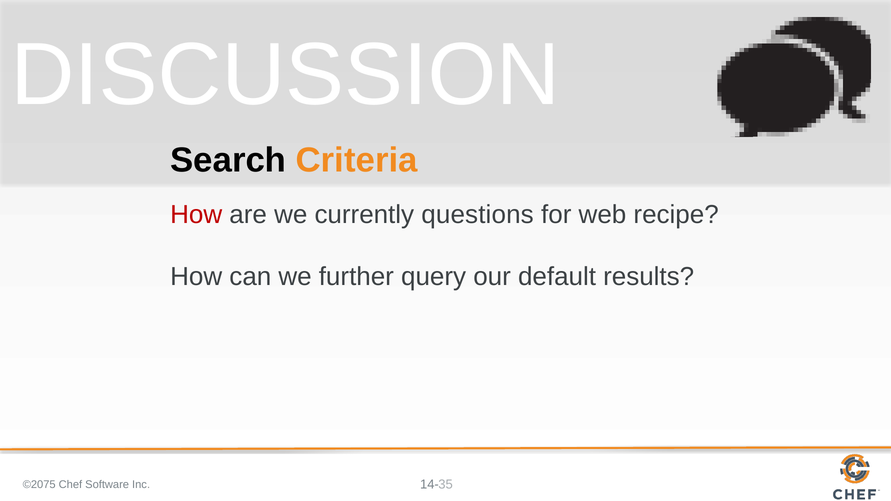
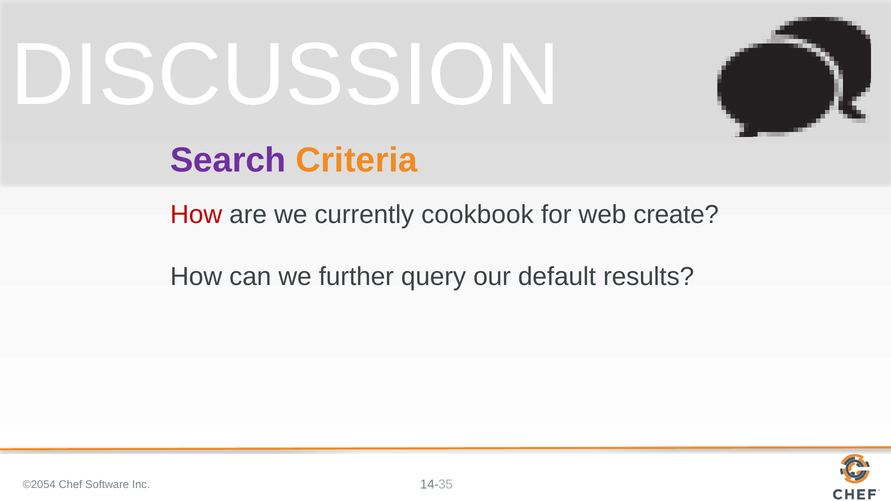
Search colour: black -> purple (228, 160)
questions: questions -> cookbook (478, 215)
recipe: recipe -> create (676, 215)
©2075: ©2075 -> ©2054 (39, 485)
